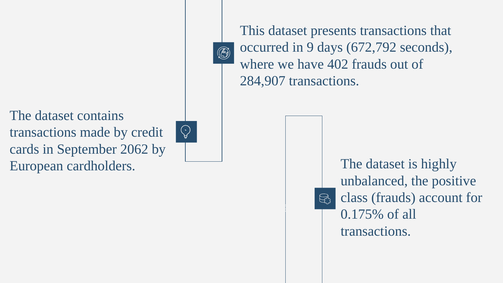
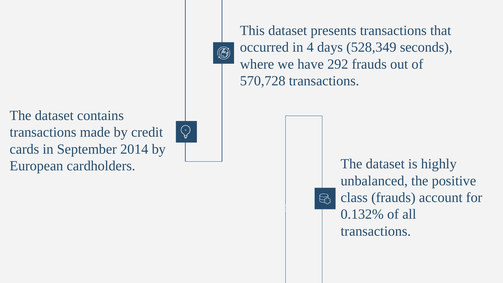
9: 9 -> 4 (310, 47)
672,792: 672,792 -> 528,349 (371, 47)
402: 402 -> 292 (338, 64)
284,907: 284,907 -> 570,728 (263, 81)
2062: 2062 -> 2014 (134, 149)
0.175%: 0.175% -> 0.132% (362, 214)
